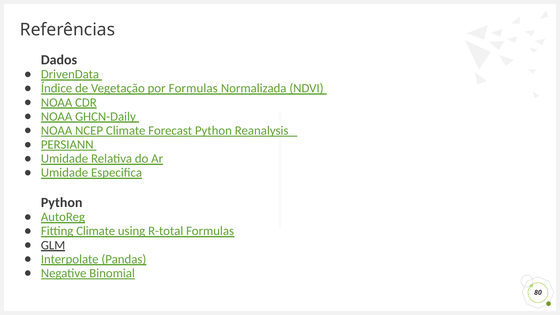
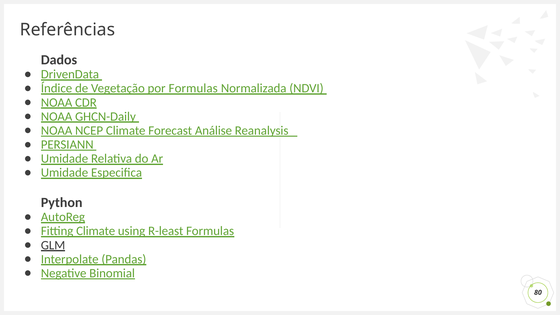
Forecast Python: Python -> Análise (213, 131)
R-total: R-total -> R-least (166, 231)
